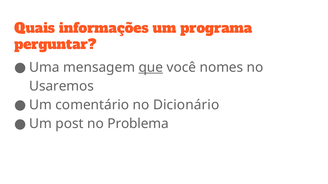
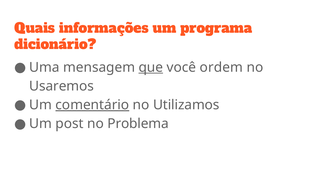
perguntar: perguntar -> dicionário (55, 45)
nomes: nomes -> ordem (221, 67)
comentário underline: none -> present (92, 105)
Dicionário: Dicionário -> Utilizamos (186, 105)
